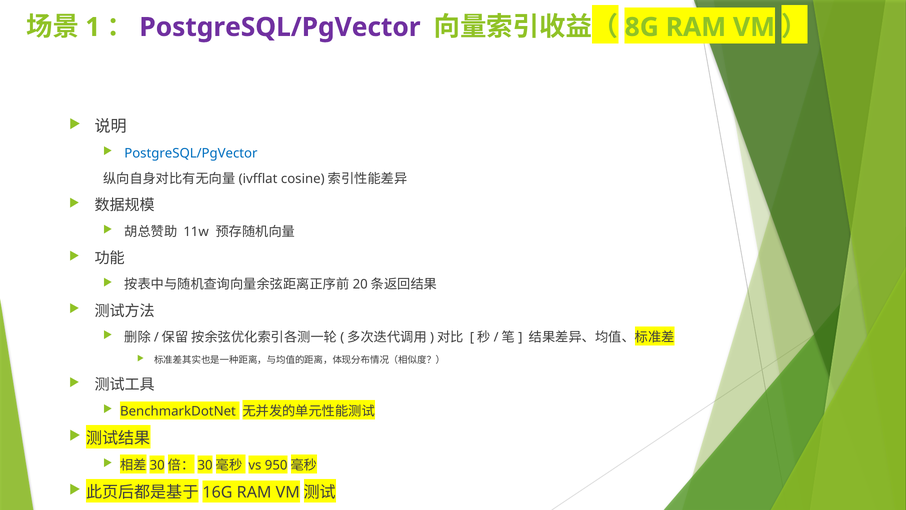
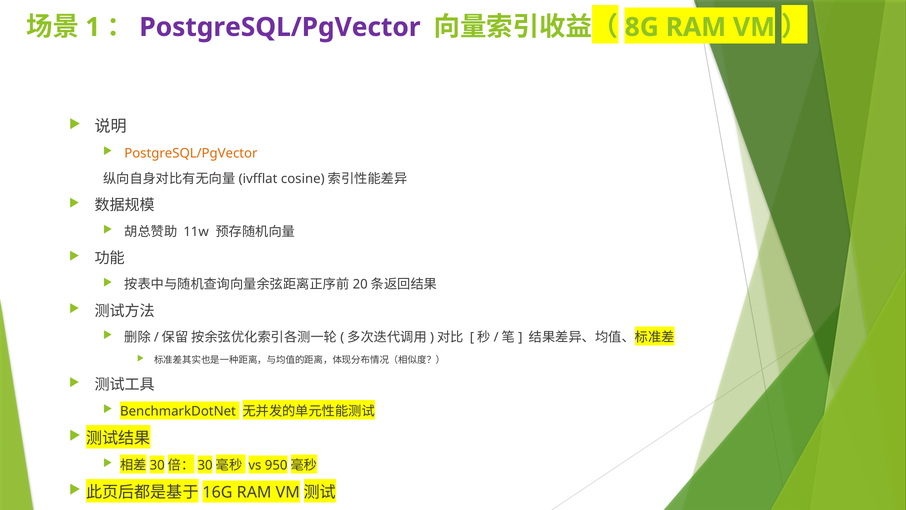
PostgreSQL/PgVector colour: blue -> orange (191, 153)
